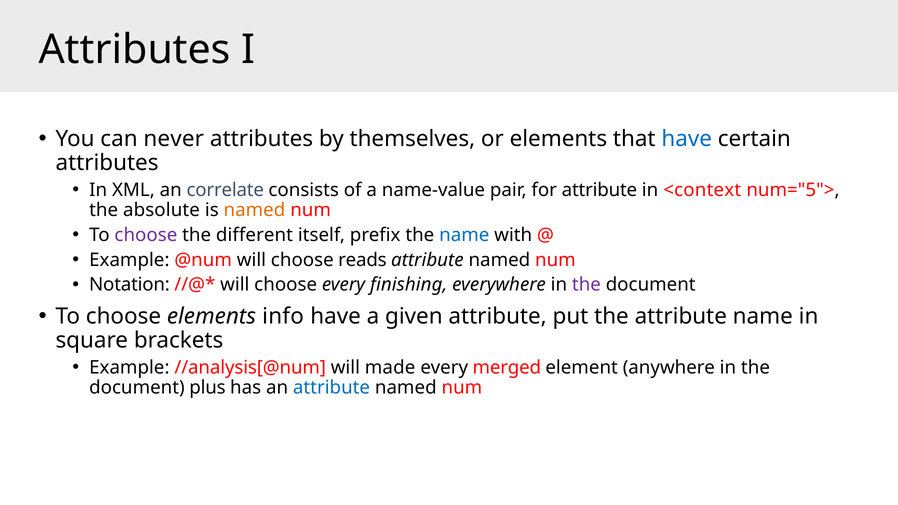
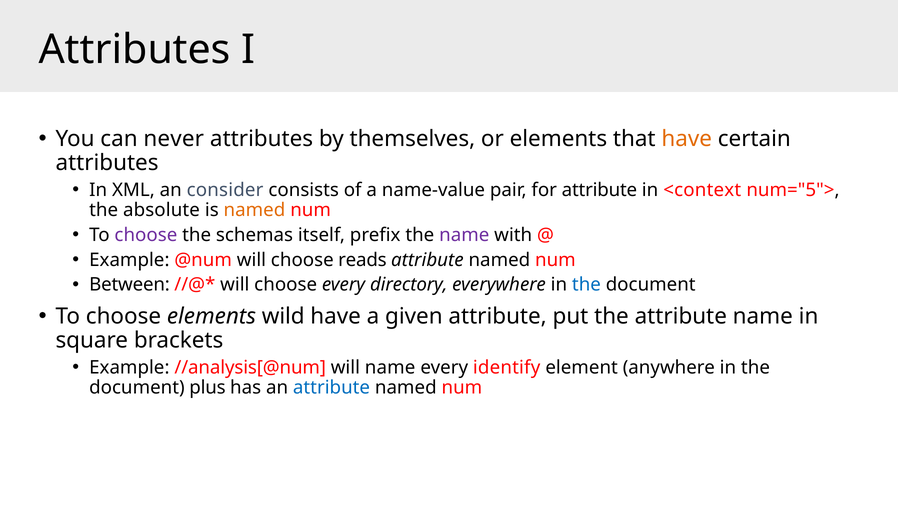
have colour: blue -> orange (687, 139)
correlate: correlate -> consider (225, 190)
different: different -> schemas (255, 235)
name colour: blue -> purple (464, 235)
Notation: Notation -> Between (129, 285)
finishing: finishing -> directory (409, 285)
the colour: purple -> blue (586, 285)
info: info -> wild (283, 316)
will made: made -> name (390, 368)
merged: merged -> identify (507, 368)
